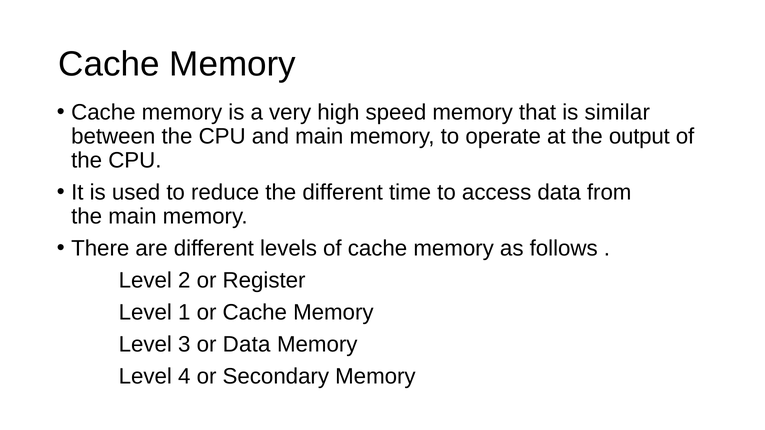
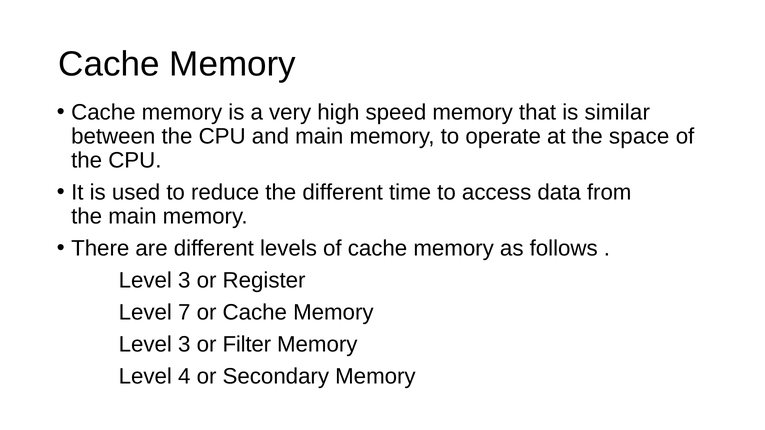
output: output -> space (639, 136)
2: 2 -> 3 (184, 281)
1: 1 -> 7 (184, 313)
or Data: Data -> Filter (247, 345)
